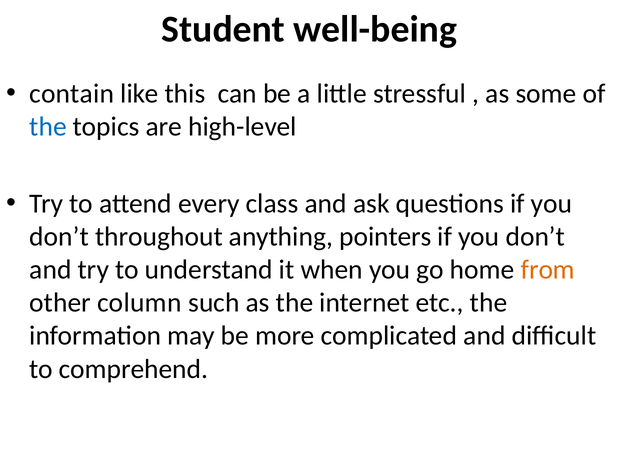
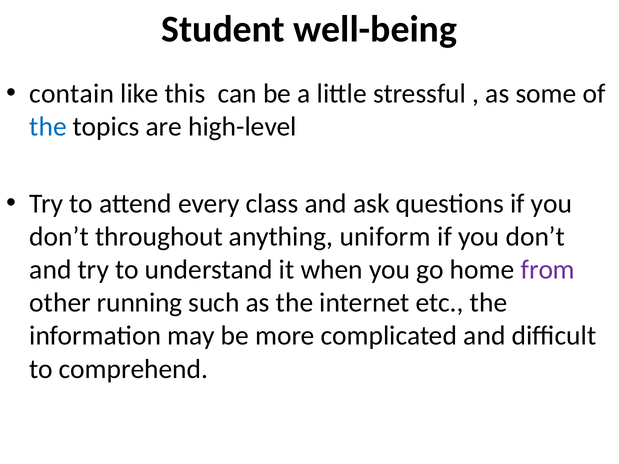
pointers: pointers -> uniform (385, 237)
from colour: orange -> purple (548, 270)
column: column -> running (140, 303)
